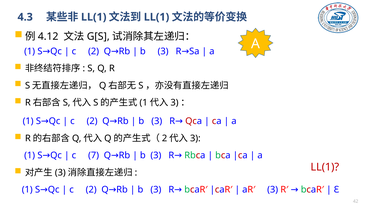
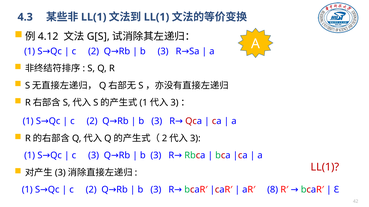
c 7: 7 -> 3 (94, 156)
aR′ 3: 3 -> 8 (273, 190)
